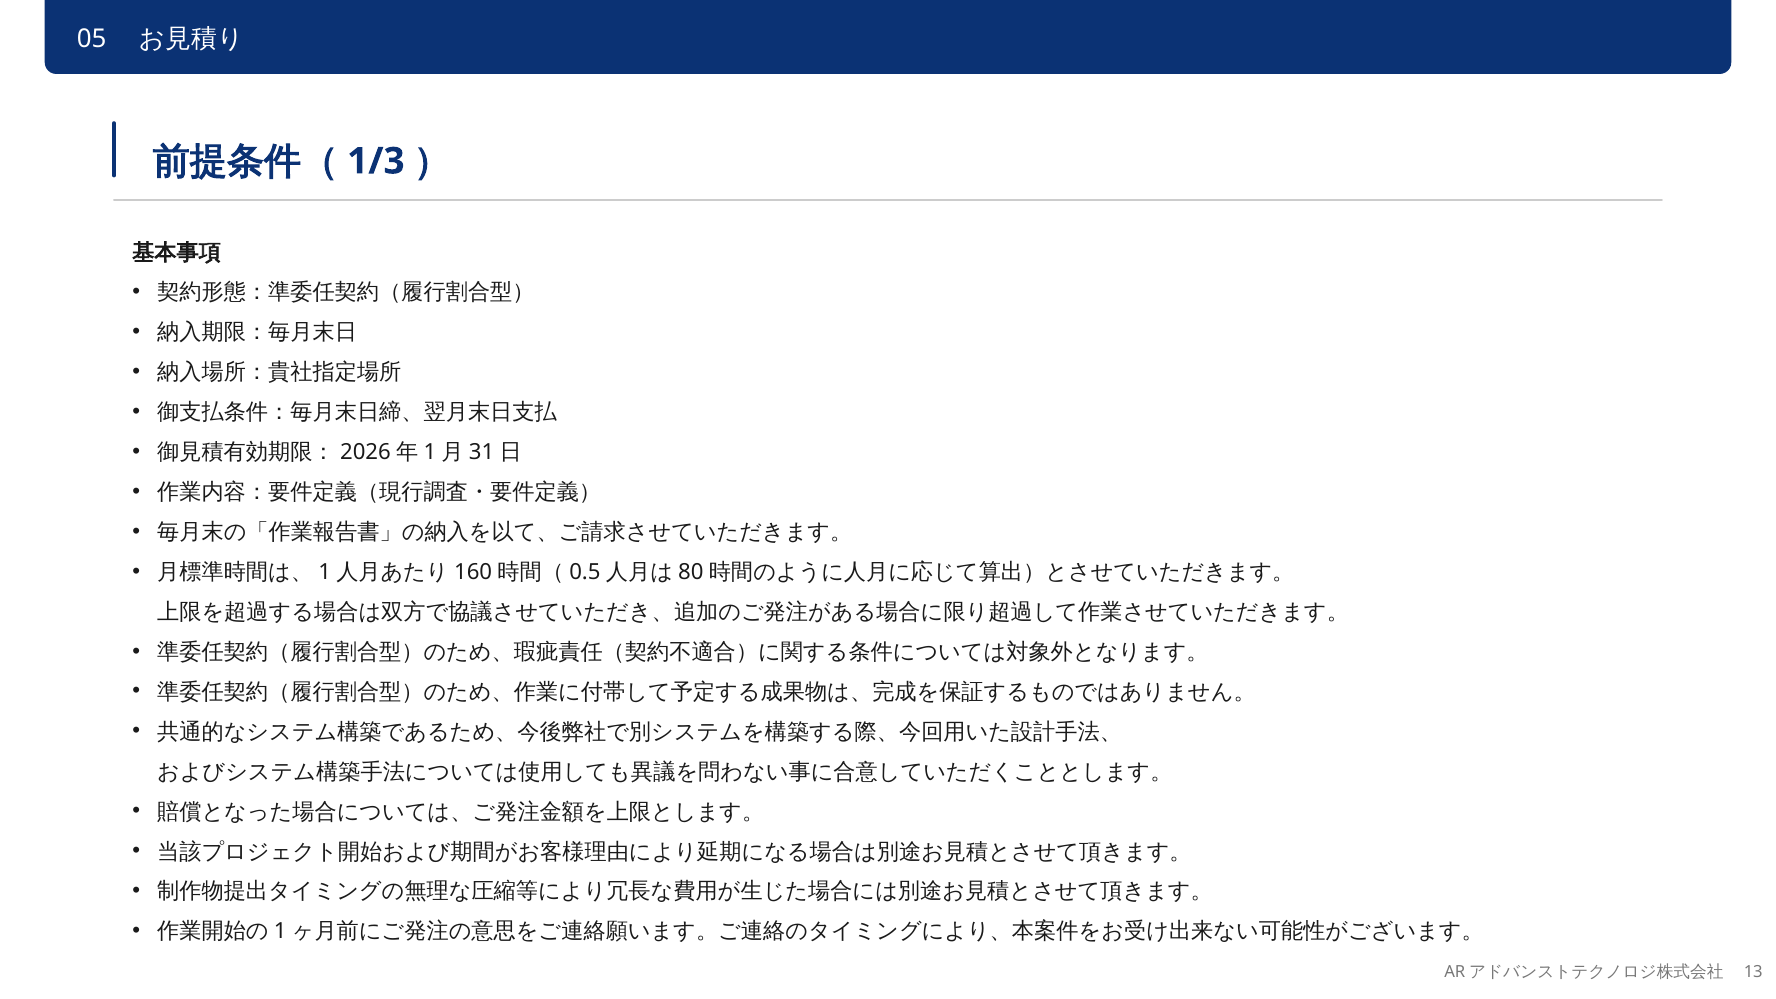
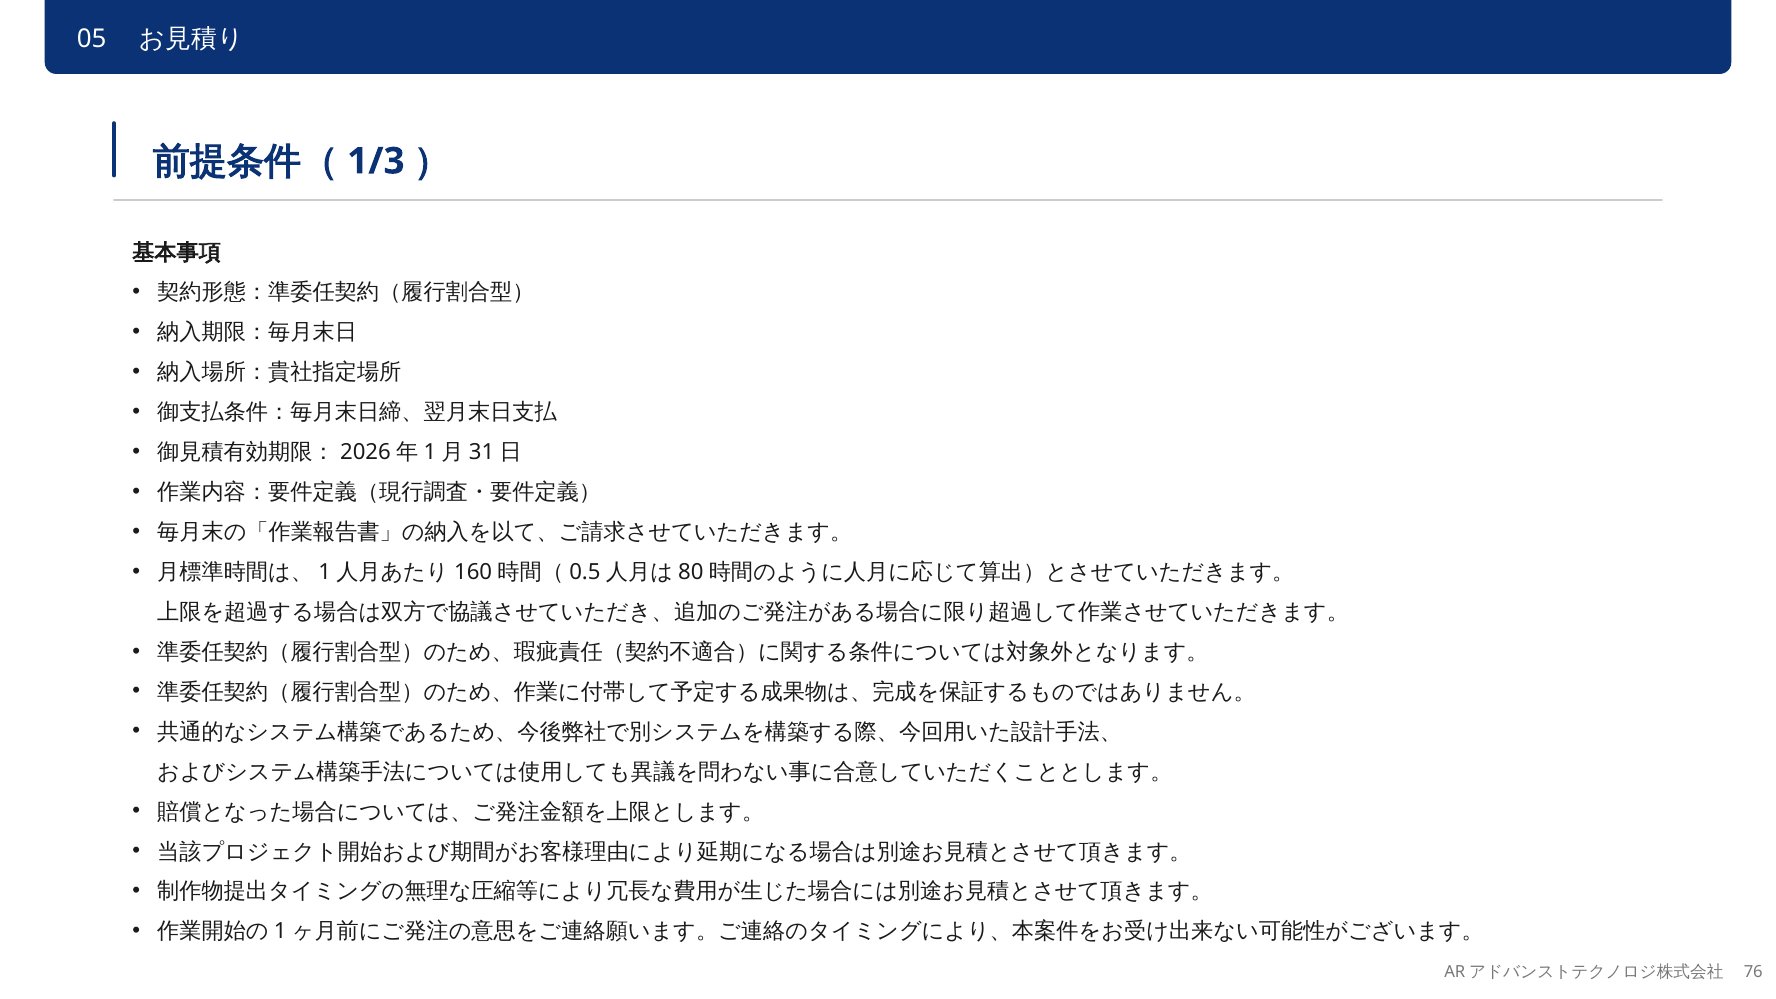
13: 13 -> 76 (1753, 972)
